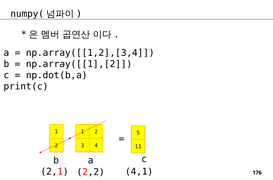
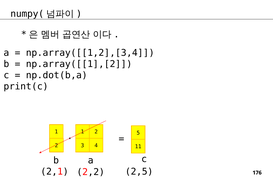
4,1: 4,1 -> 2,5 (139, 171)
